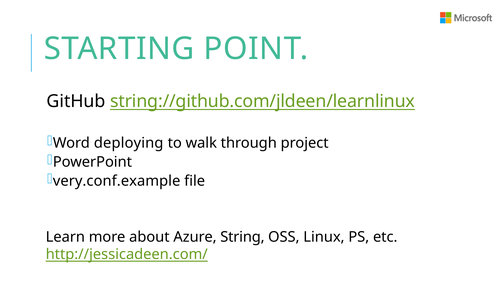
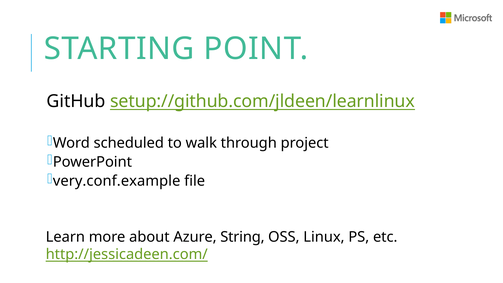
string://github.com/jldeen/learnlinux: string://github.com/jldeen/learnlinux -> setup://github.com/jldeen/learnlinux (263, 101)
deploying: deploying -> scheduled (129, 143)
